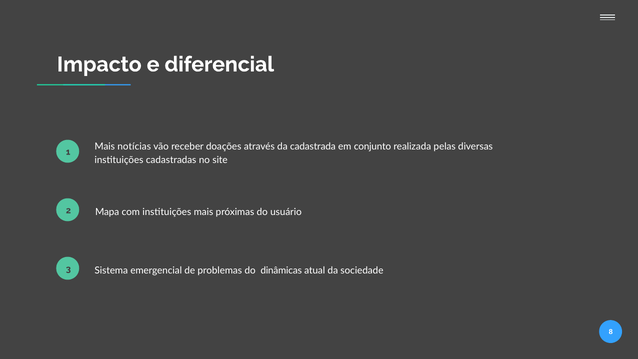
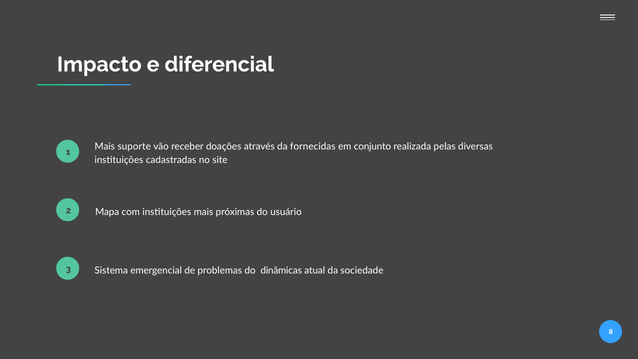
notícias: notícias -> suporte (134, 147)
cadastrada: cadastrada -> fornecidas (313, 147)
